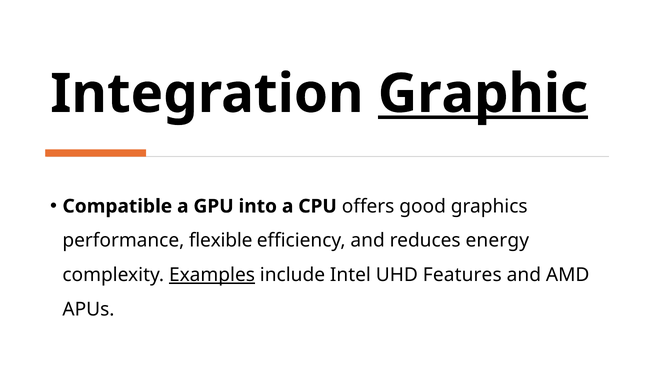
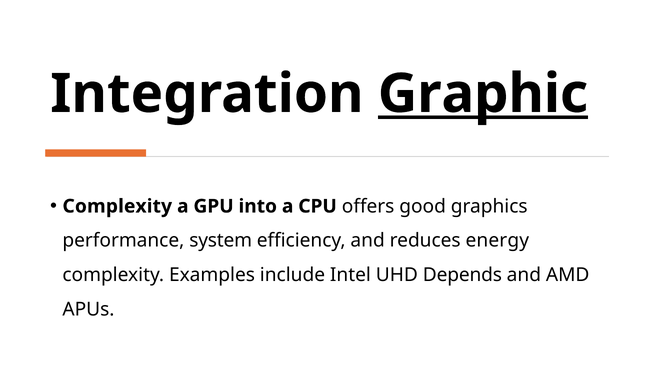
Compatible: Compatible -> Complexity (117, 206)
flexible: flexible -> system (221, 241)
Examples underline: present -> none (212, 275)
Features: Features -> Depends (462, 275)
